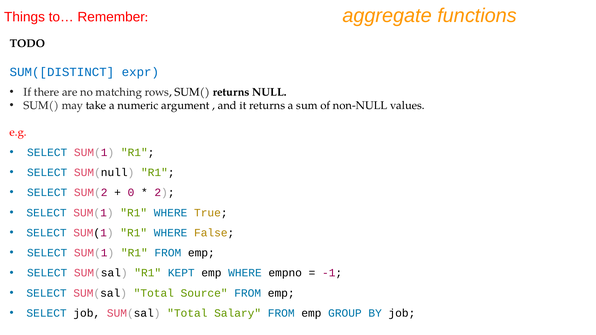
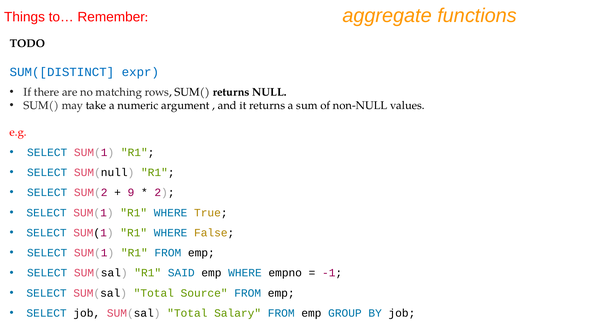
0: 0 -> 9 (131, 193)
KEPT: KEPT -> SAID (181, 273)
